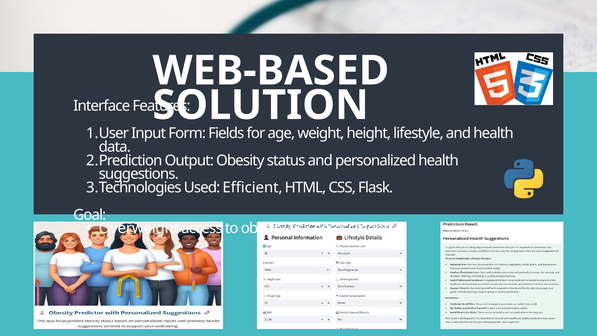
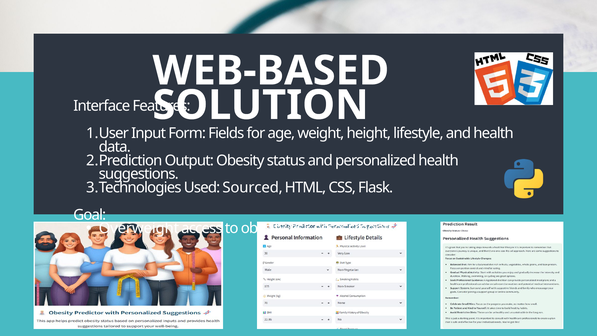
Efficient: Efficient -> Sourced (253, 188)
